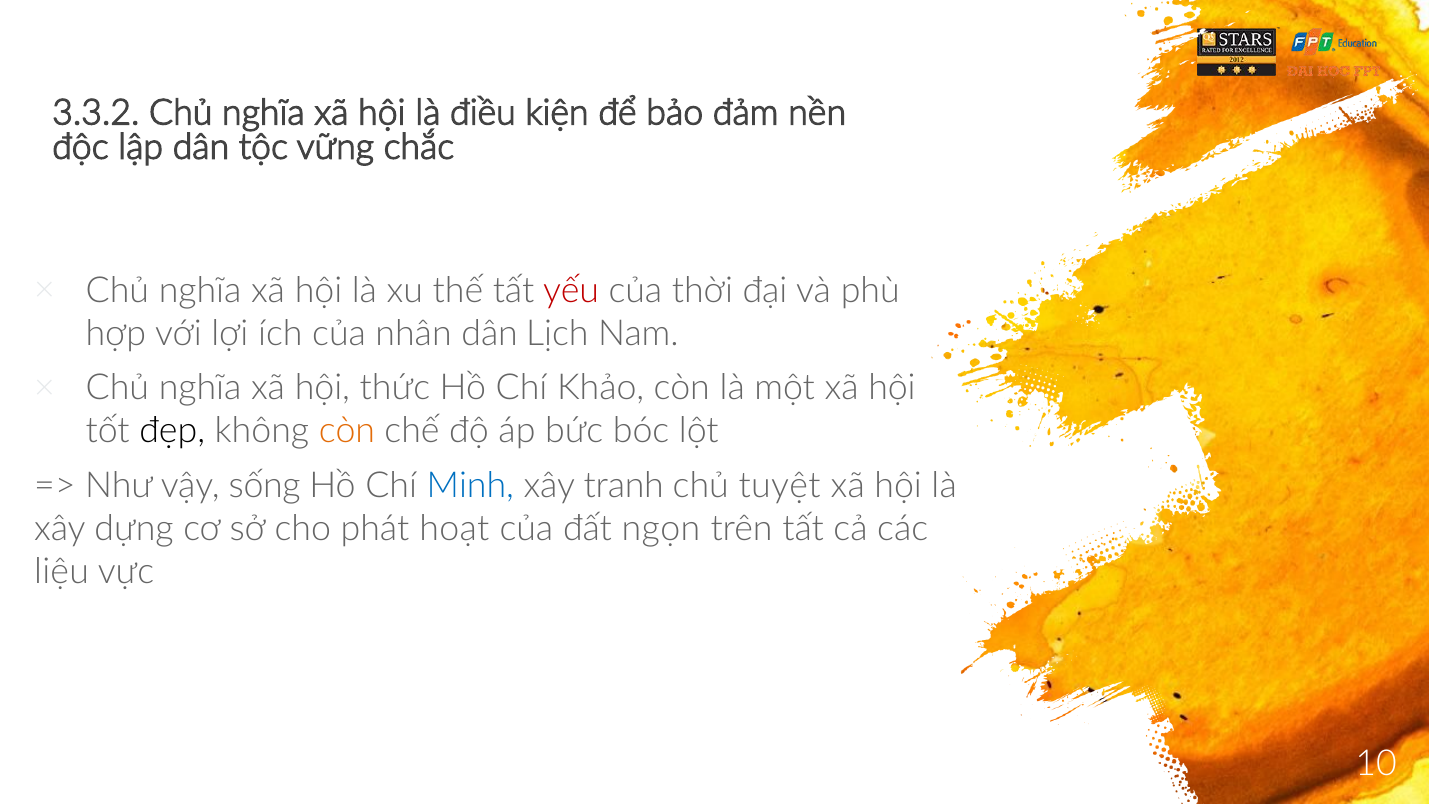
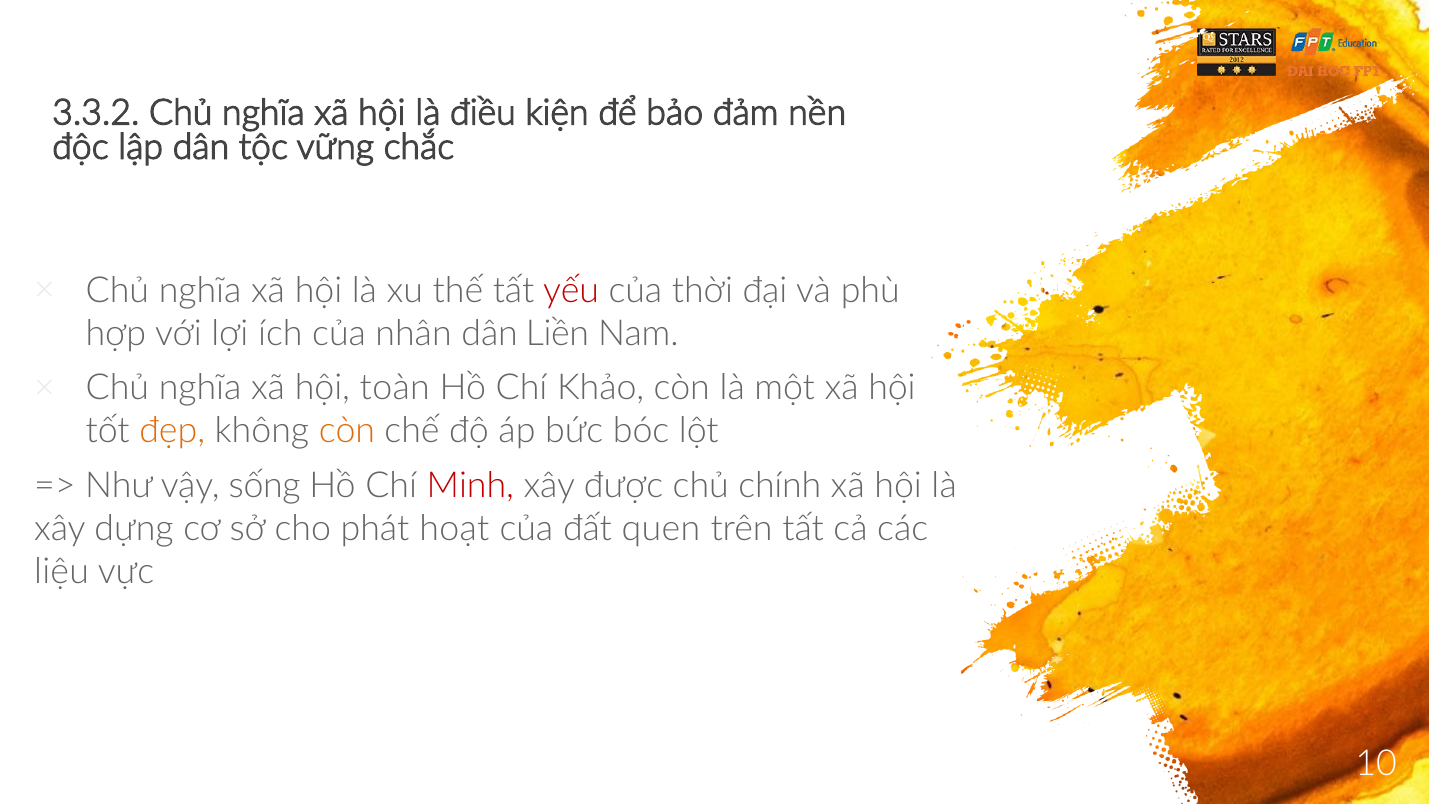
Lịch: Lịch -> Liền (558, 333)
thức: thức -> toàn (395, 388)
đẹp colour: black -> orange (172, 431)
Minh colour: blue -> red (470, 486)
tranh: tranh -> được (624, 486)
tuyệt: tuyệt -> chính (780, 486)
ngọn: ngọn -> quen (661, 529)
